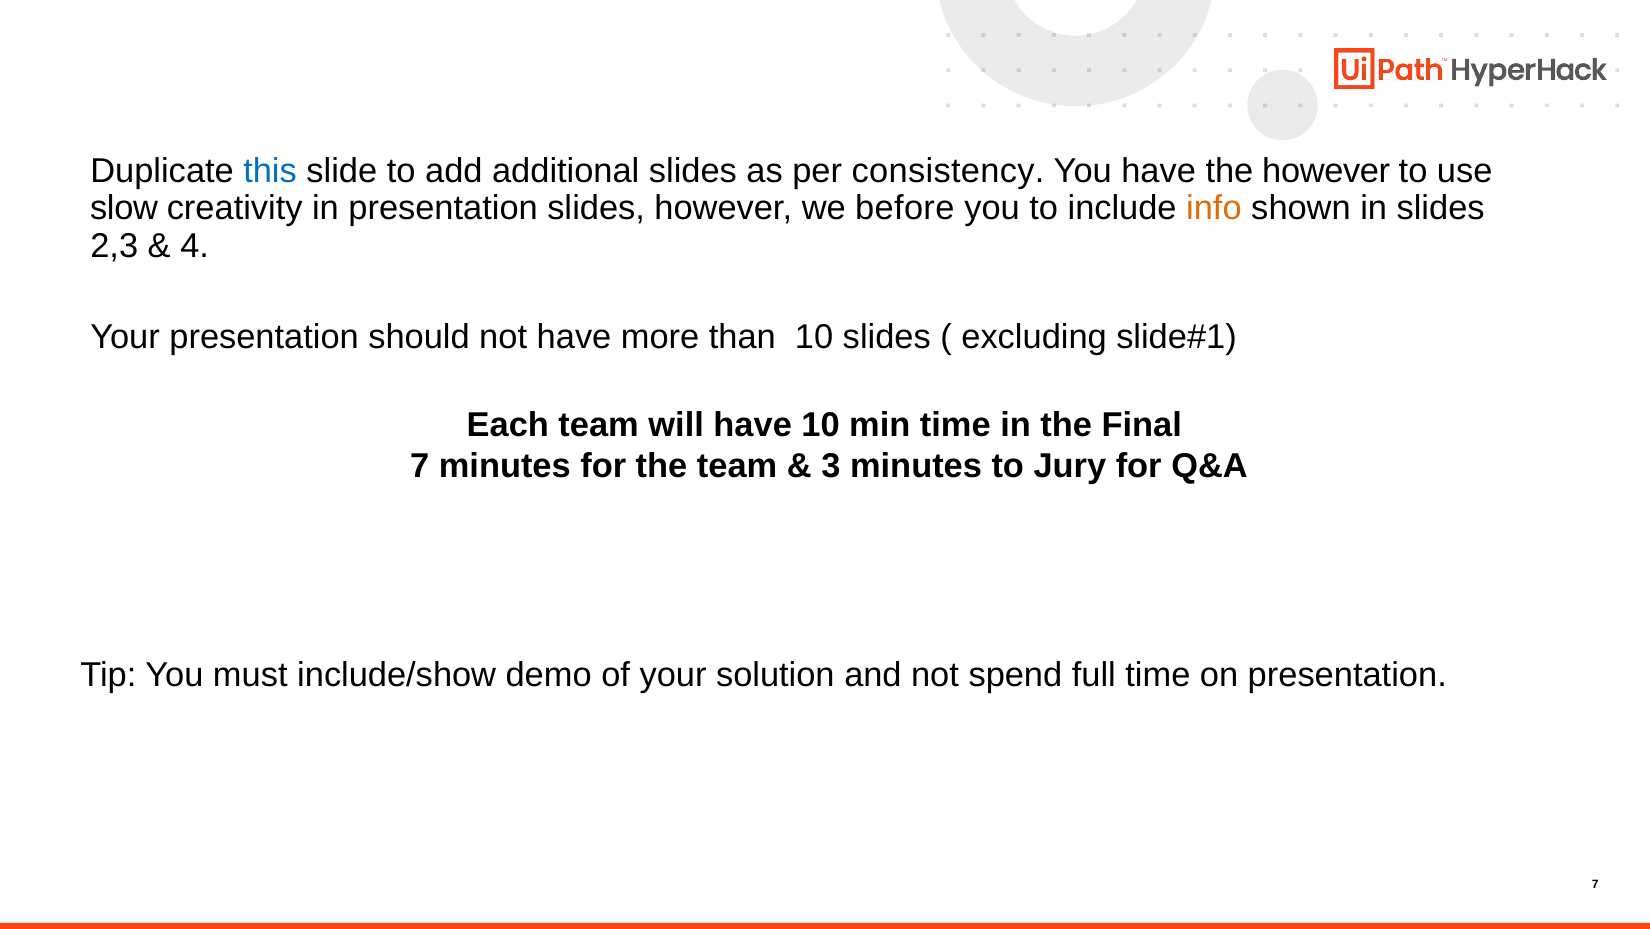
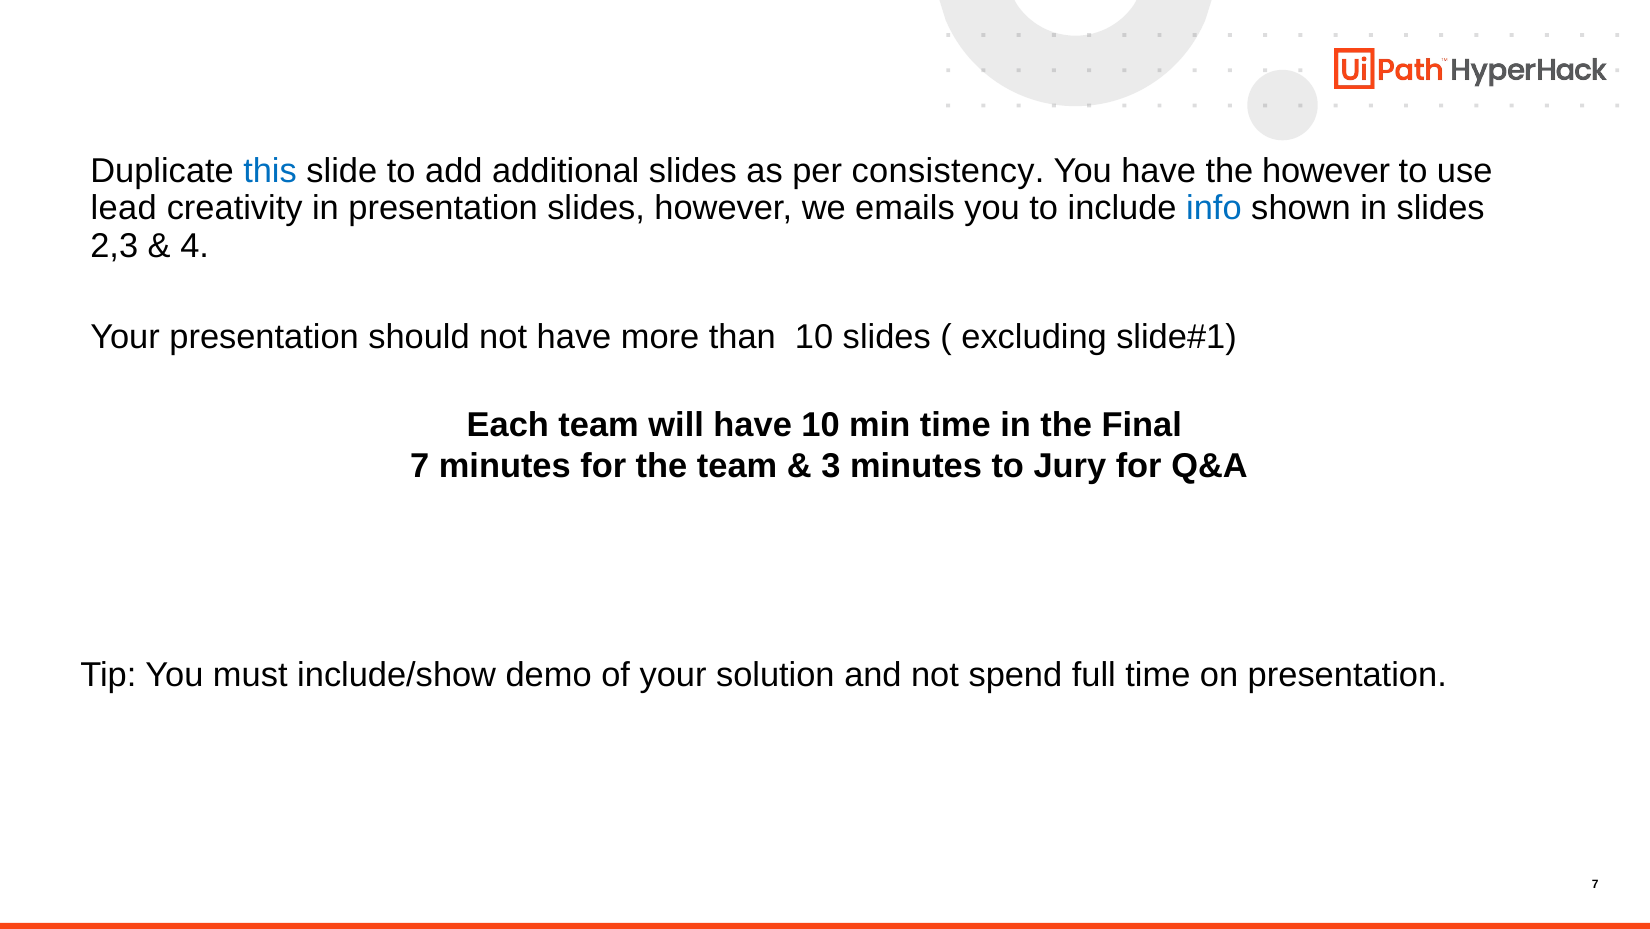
slow: slow -> lead (124, 208)
before: before -> emails (905, 208)
info colour: orange -> blue (1214, 208)
